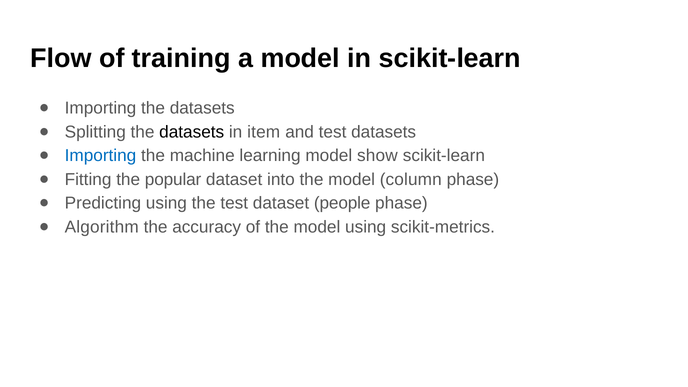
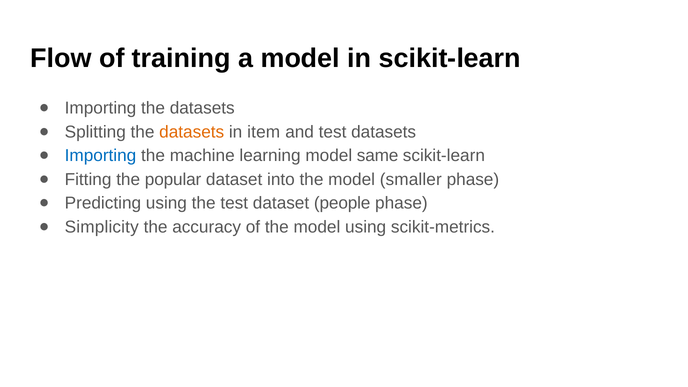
datasets colour: black -> orange (192, 132)
show: show -> same (378, 156)
column: column -> smaller (411, 179)
Algorithm: Algorithm -> Simplicity (102, 227)
